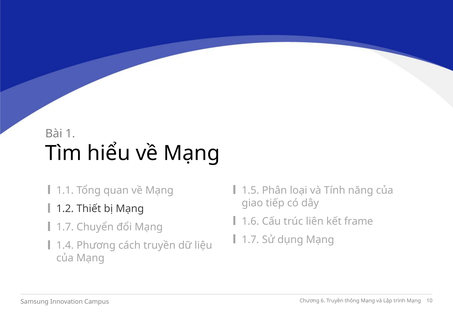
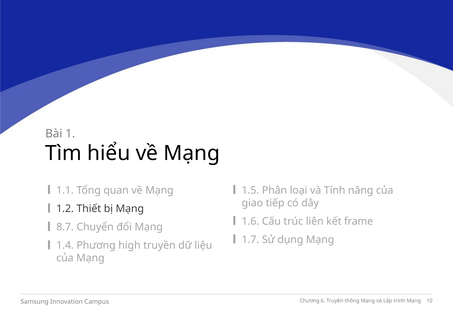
1.7: 1.7 -> 8.7 (65, 227)
cách: cách -> high (129, 245)
